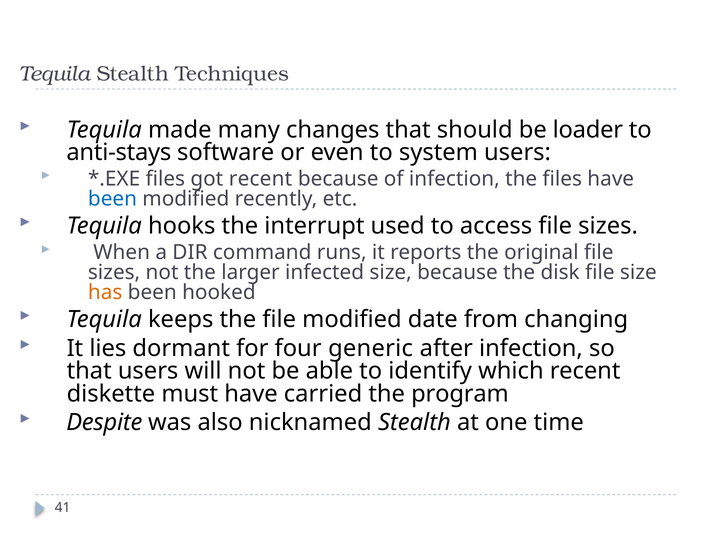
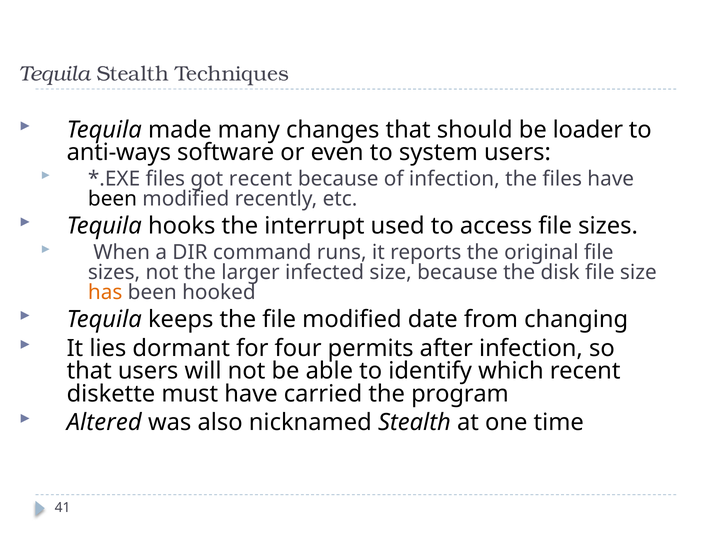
anti-stays: anti-stays -> anti-ways (119, 152)
been colour: blue -> black (112, 199)
generic: generic -> permits (371, 348)
Despite: Despite -> Altered (104, 423)
